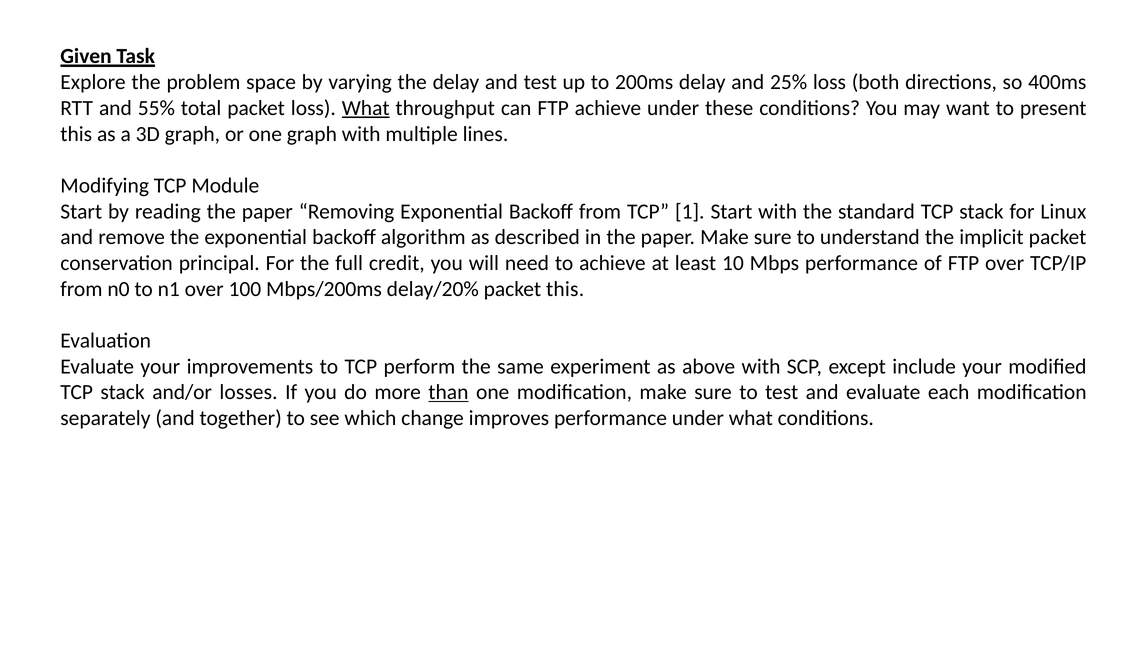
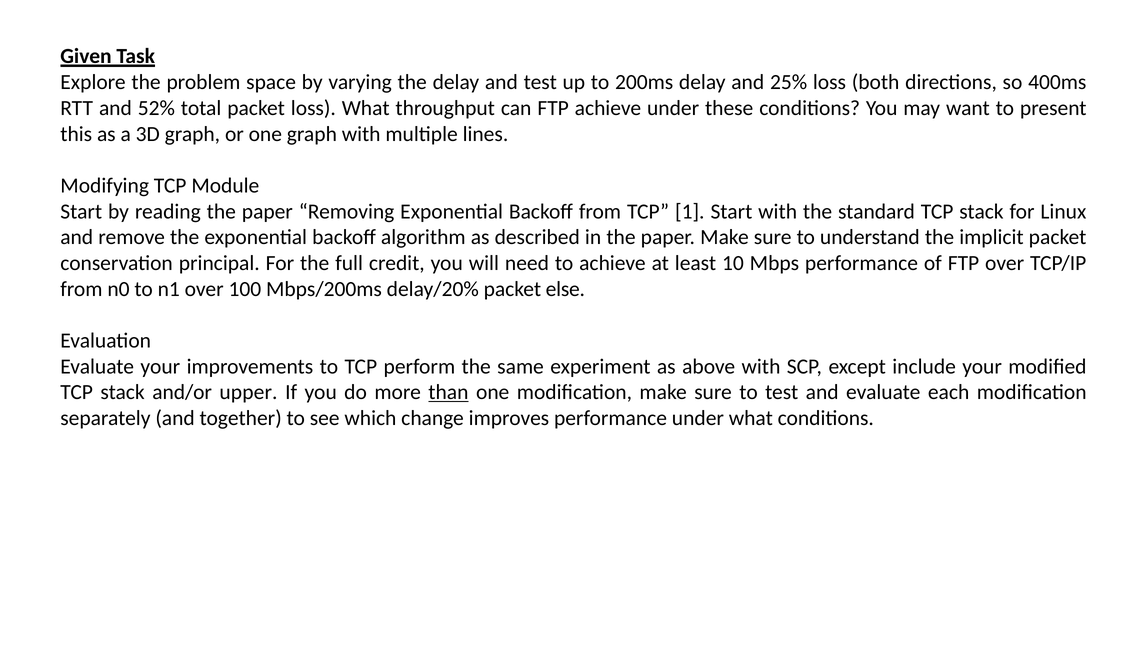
55%: 55% -> 52% (156, 108)
What underline: present -> none (366, 108)
packet this: this -> else (565, 289)
losses: losses -> upper (248, 392)
